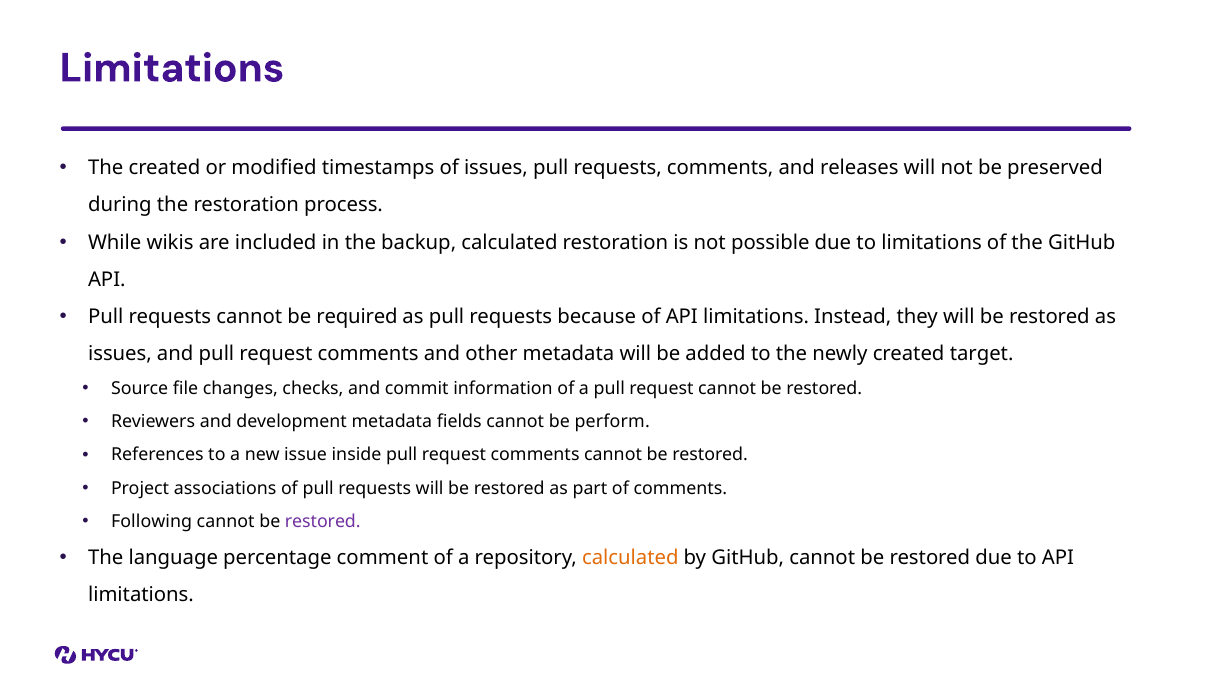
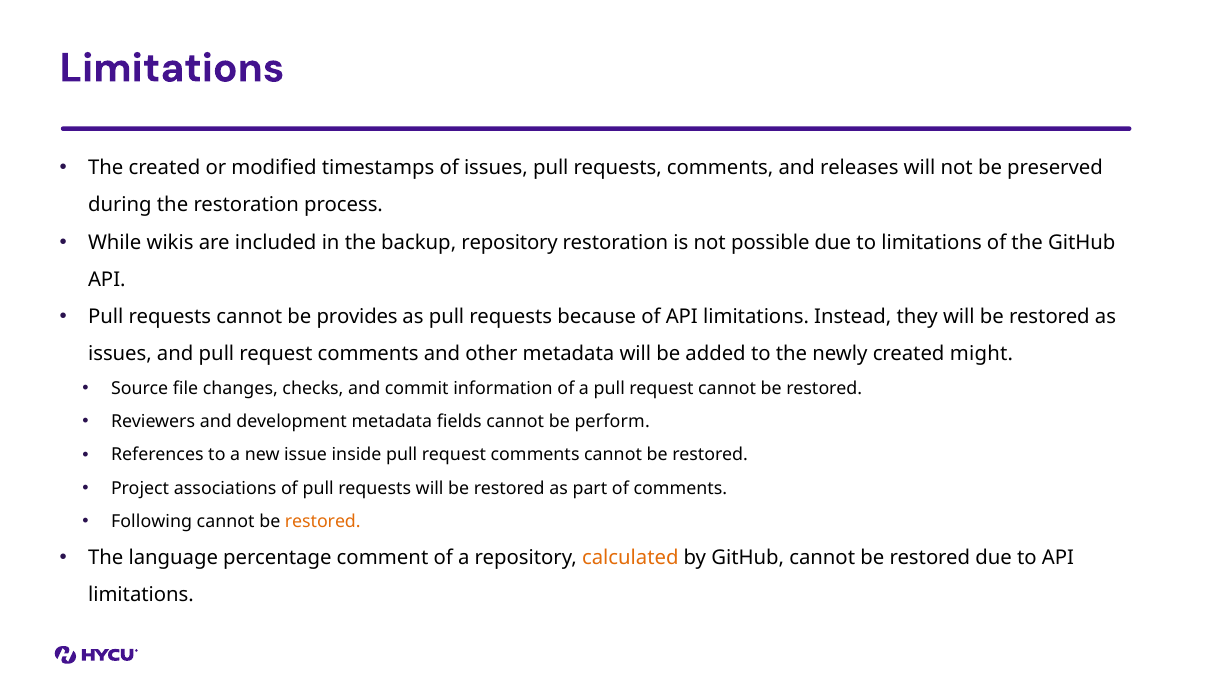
backup calculated: calculated -> repository (510, 243)
required: required -> provides (357, 317)
target: target -> might (982, 354)
restored colour: purple -> orange (323, 522)
